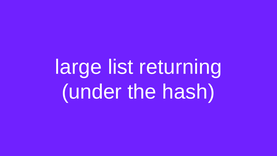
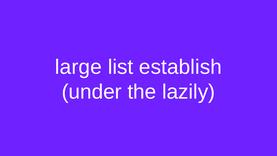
returning: returning -> establish (180, 67)
hash: hash -> lazily (189, 92)
